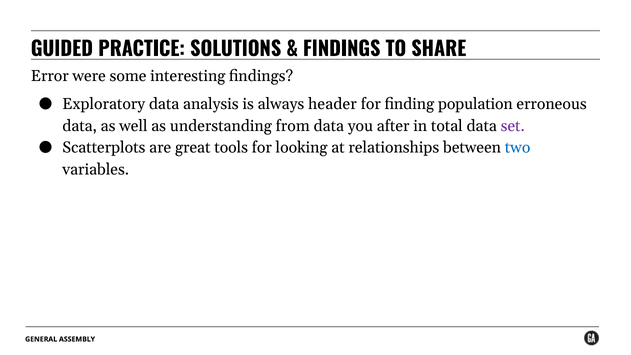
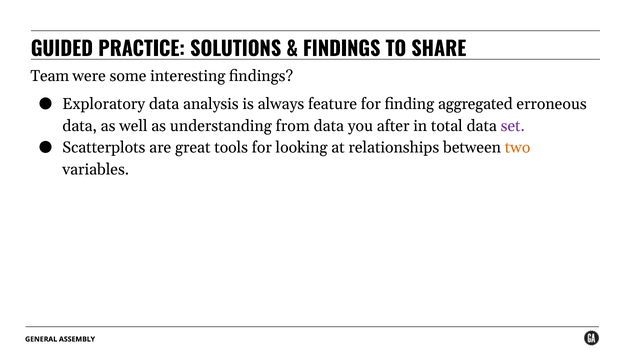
Error: Error -> Team (50, 76)
header: header -> feature (333, 104)
population: population -> aggregated (475, 104)
two colour: blue -> orange (518, 148)
